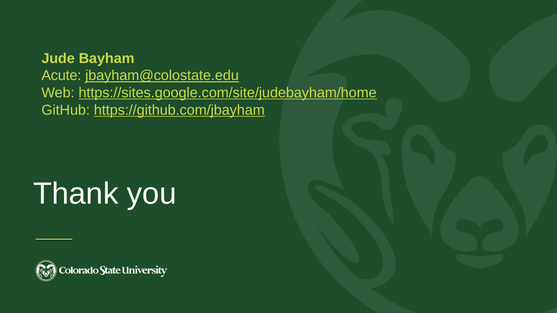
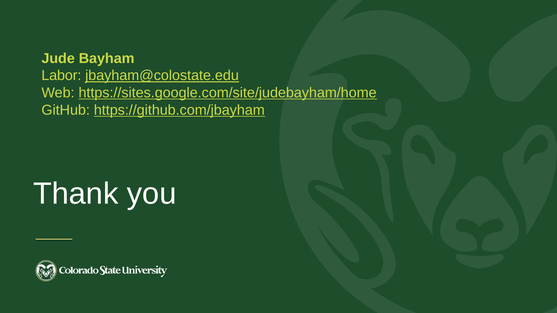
Acute: Acute -> Labor (61, 76)
